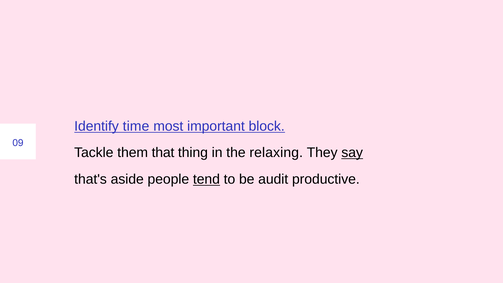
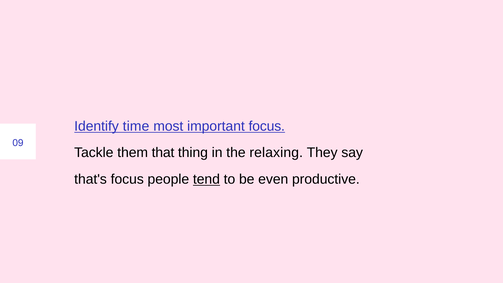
important block: block -> focus (267, 126)
say underline: present -> none (352, 153)
that's aside: aside -> focus (127, 179)
audit: audit -> even (273, 179)
